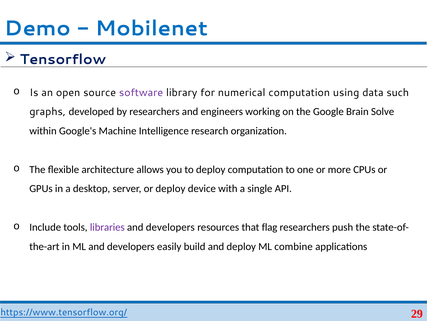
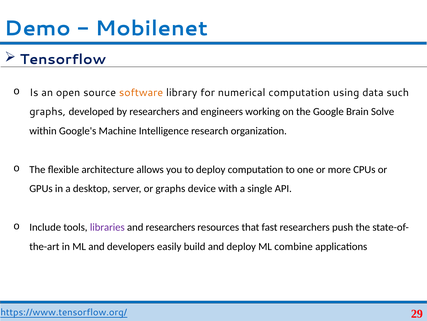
software colour: purple -> orange (141, 92)
or deploy: deploy -> graphs (170, 188)
developers: developers -> researchers (170, 227)
flag: flag -> fast (270, 227)
